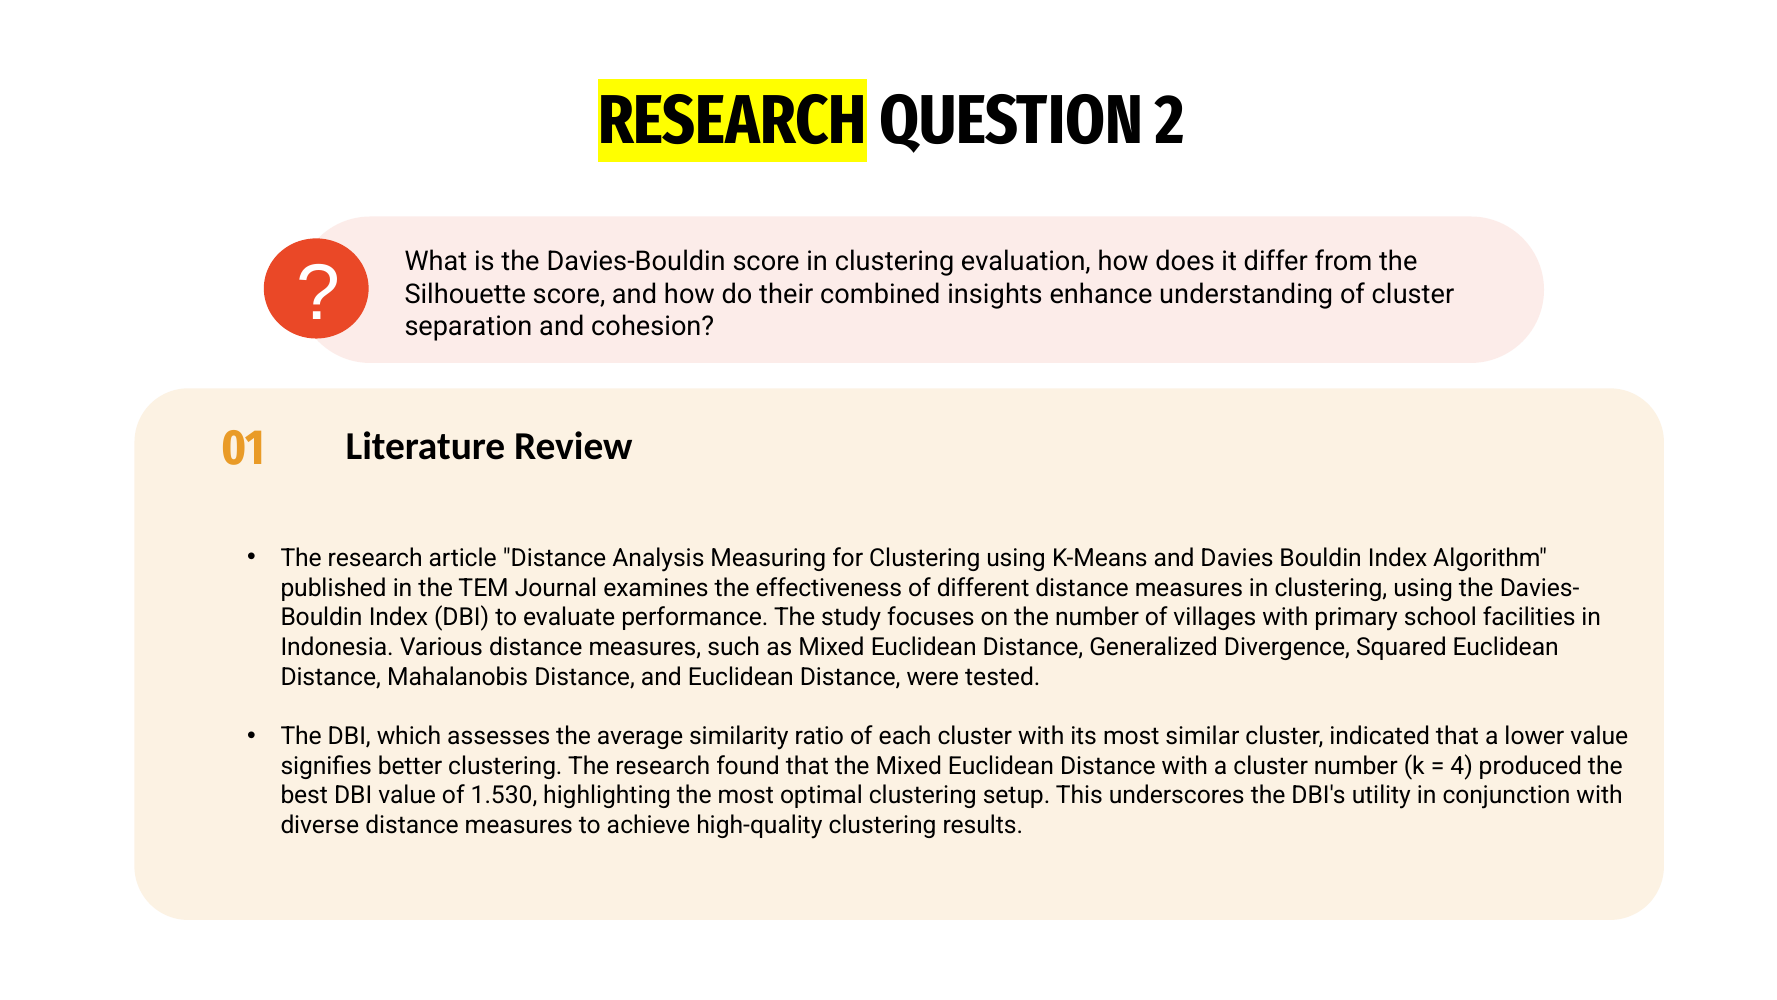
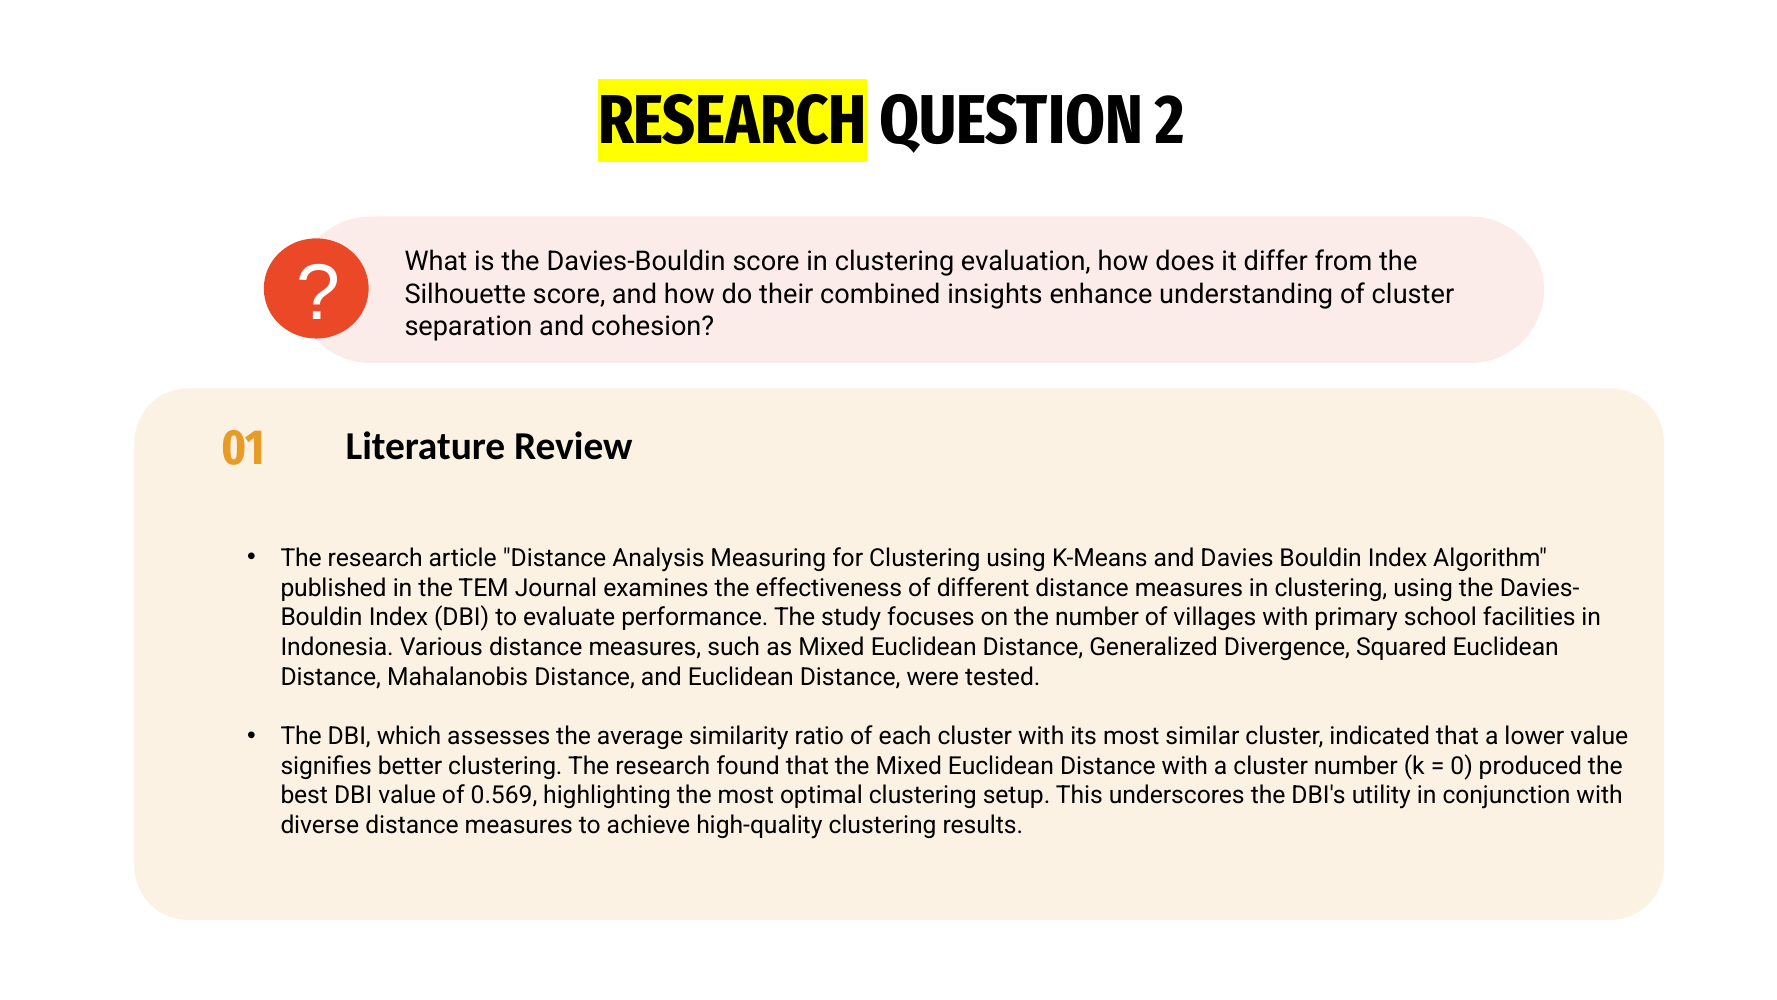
4: 4 -> 0 (1462, 766)
1.530: 1.530 -> 0.569 (504, 795)
